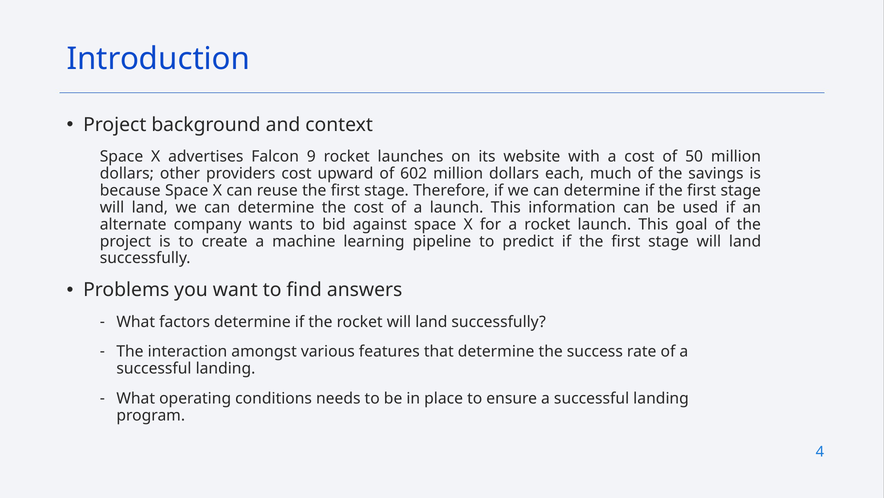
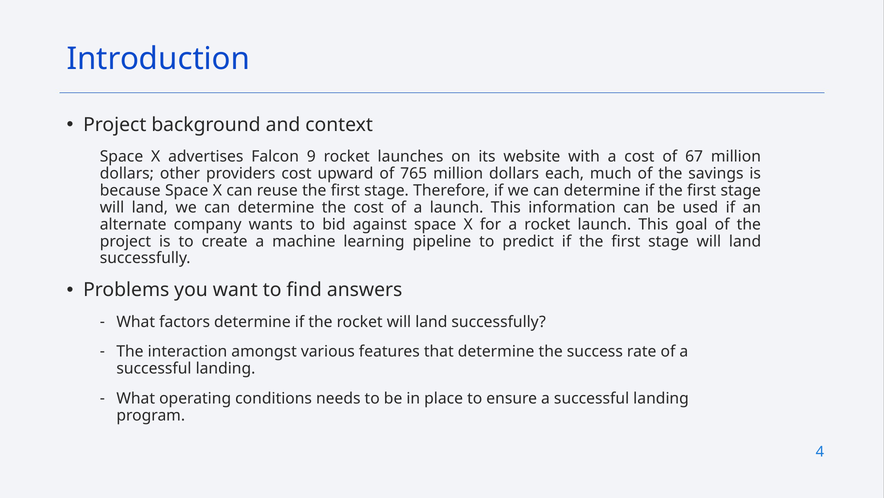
50: 50 -> 67 (694, 156)
602: 602 -> 765 (414, 173)
